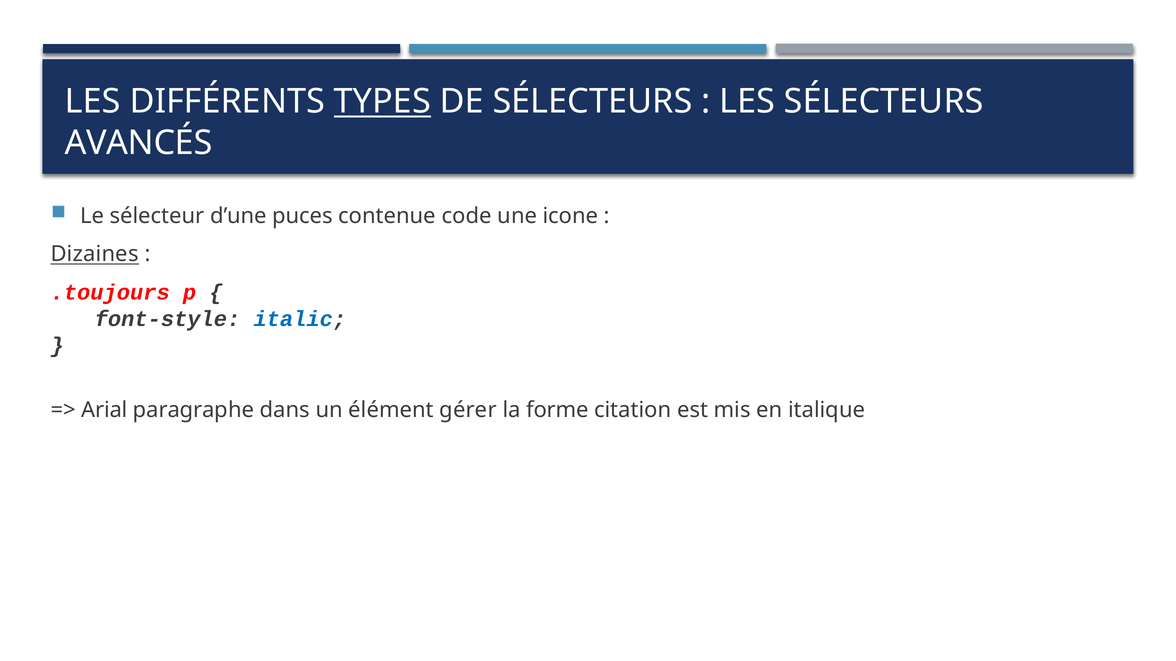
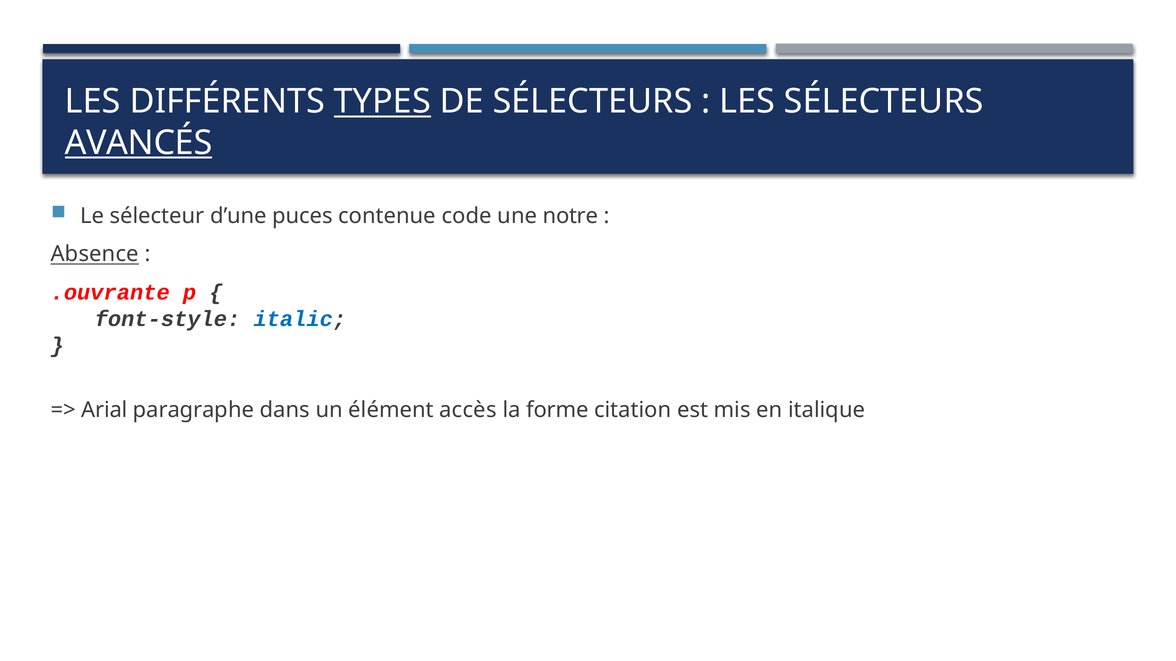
AVANCÉS underline: none -> present (139, 143)
icone: icone -> notre (570, 216)
Dizaines: Dizaines -> Absence (95, 254)
.toujours: .toujours -> .ouvrante (110, 293)
gérer: gérer -> accès (468, 410)
